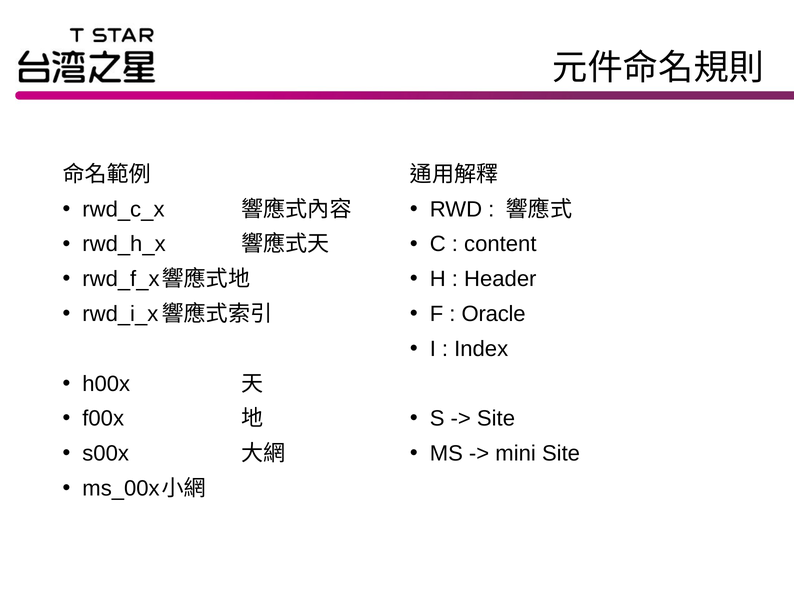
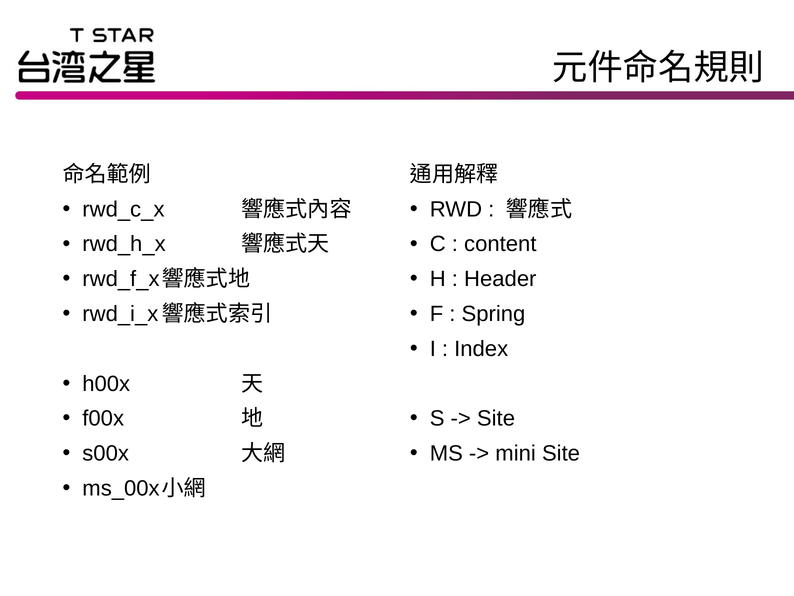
Oracle: Oracle -> Spring (493, 314)
